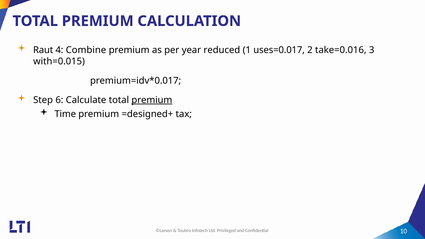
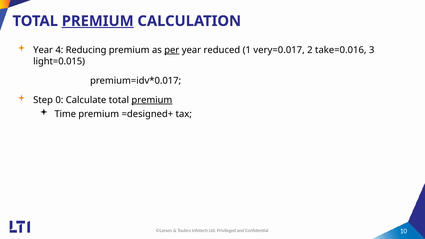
PREMIUM underline: none -> present (98, 21)
Raut: Raut -> Year (43, 50)
Combine: Combine -> Reducing (86, 50)
per underline: none -> present (172, 50)
uses=0.017: uses=0.017 -> very=0.017 (279, 50)
with=0.015: with=0.015 -> light=0.015 (59, 61)
6: 6 -> 0 (59, 100)
